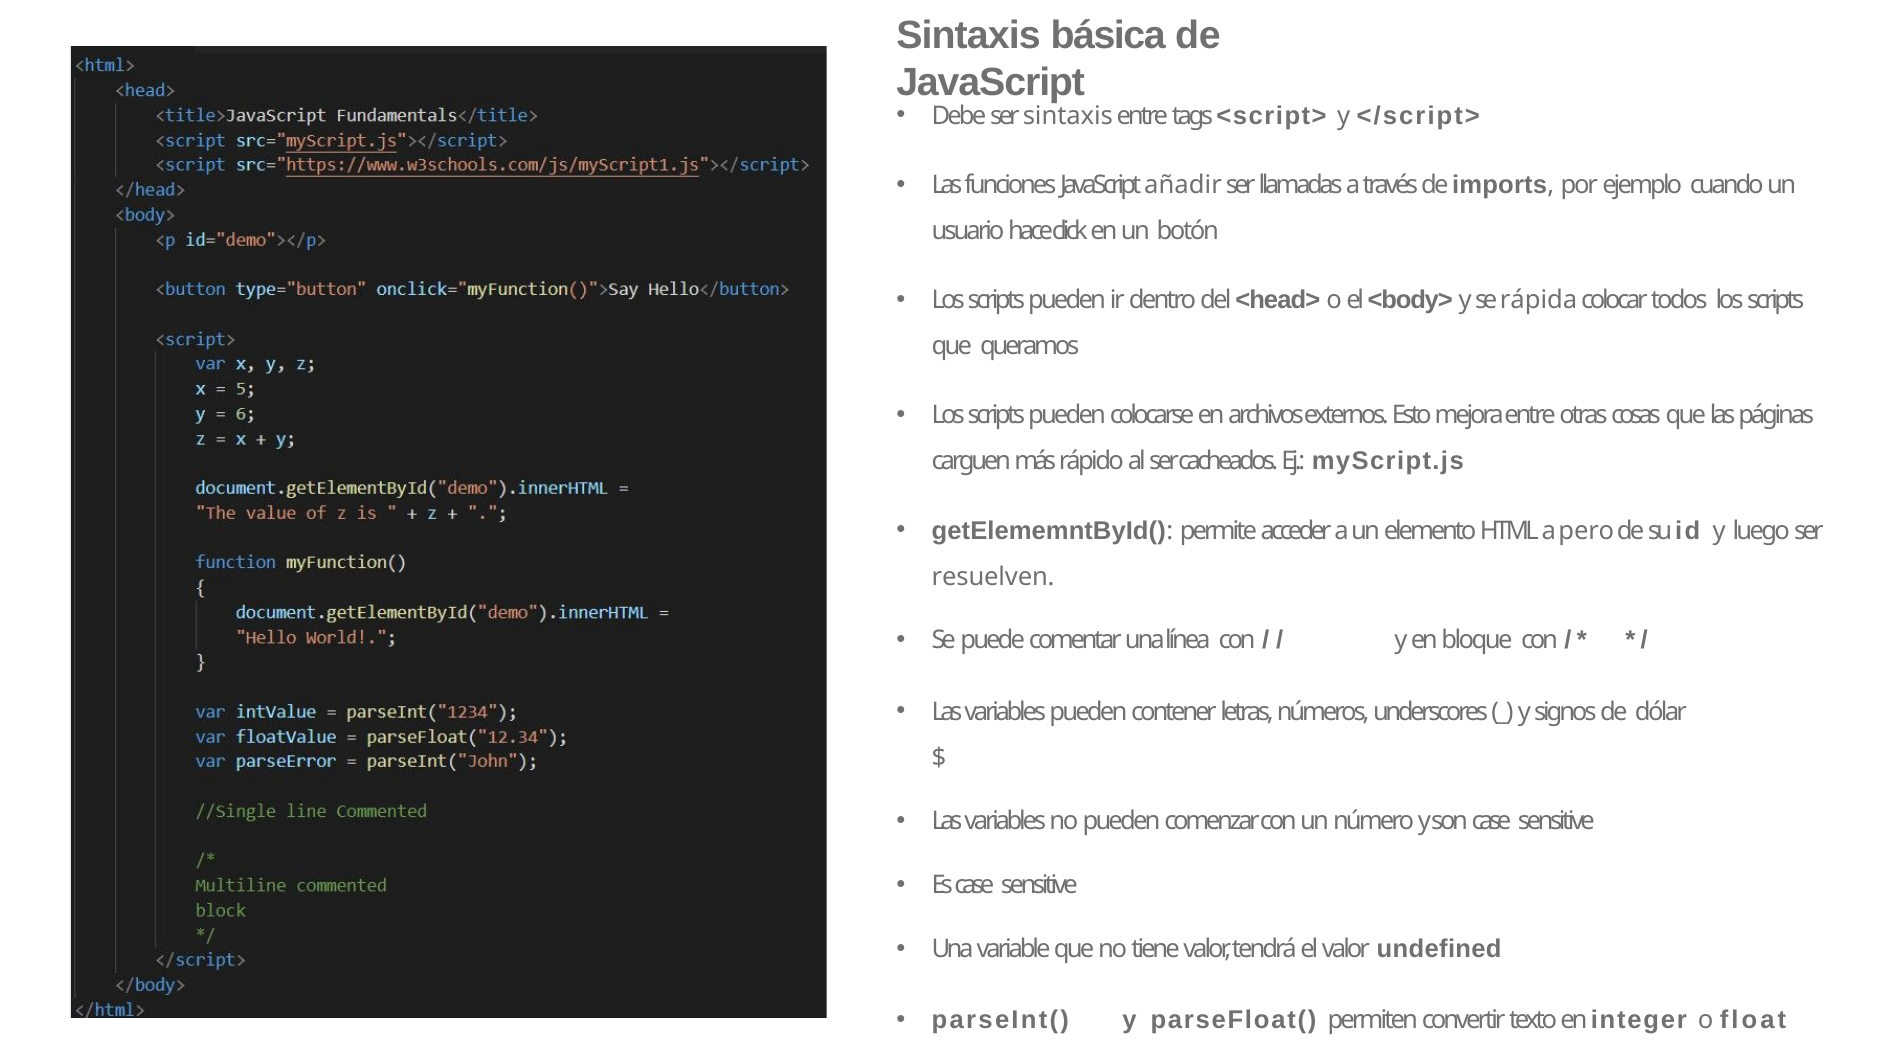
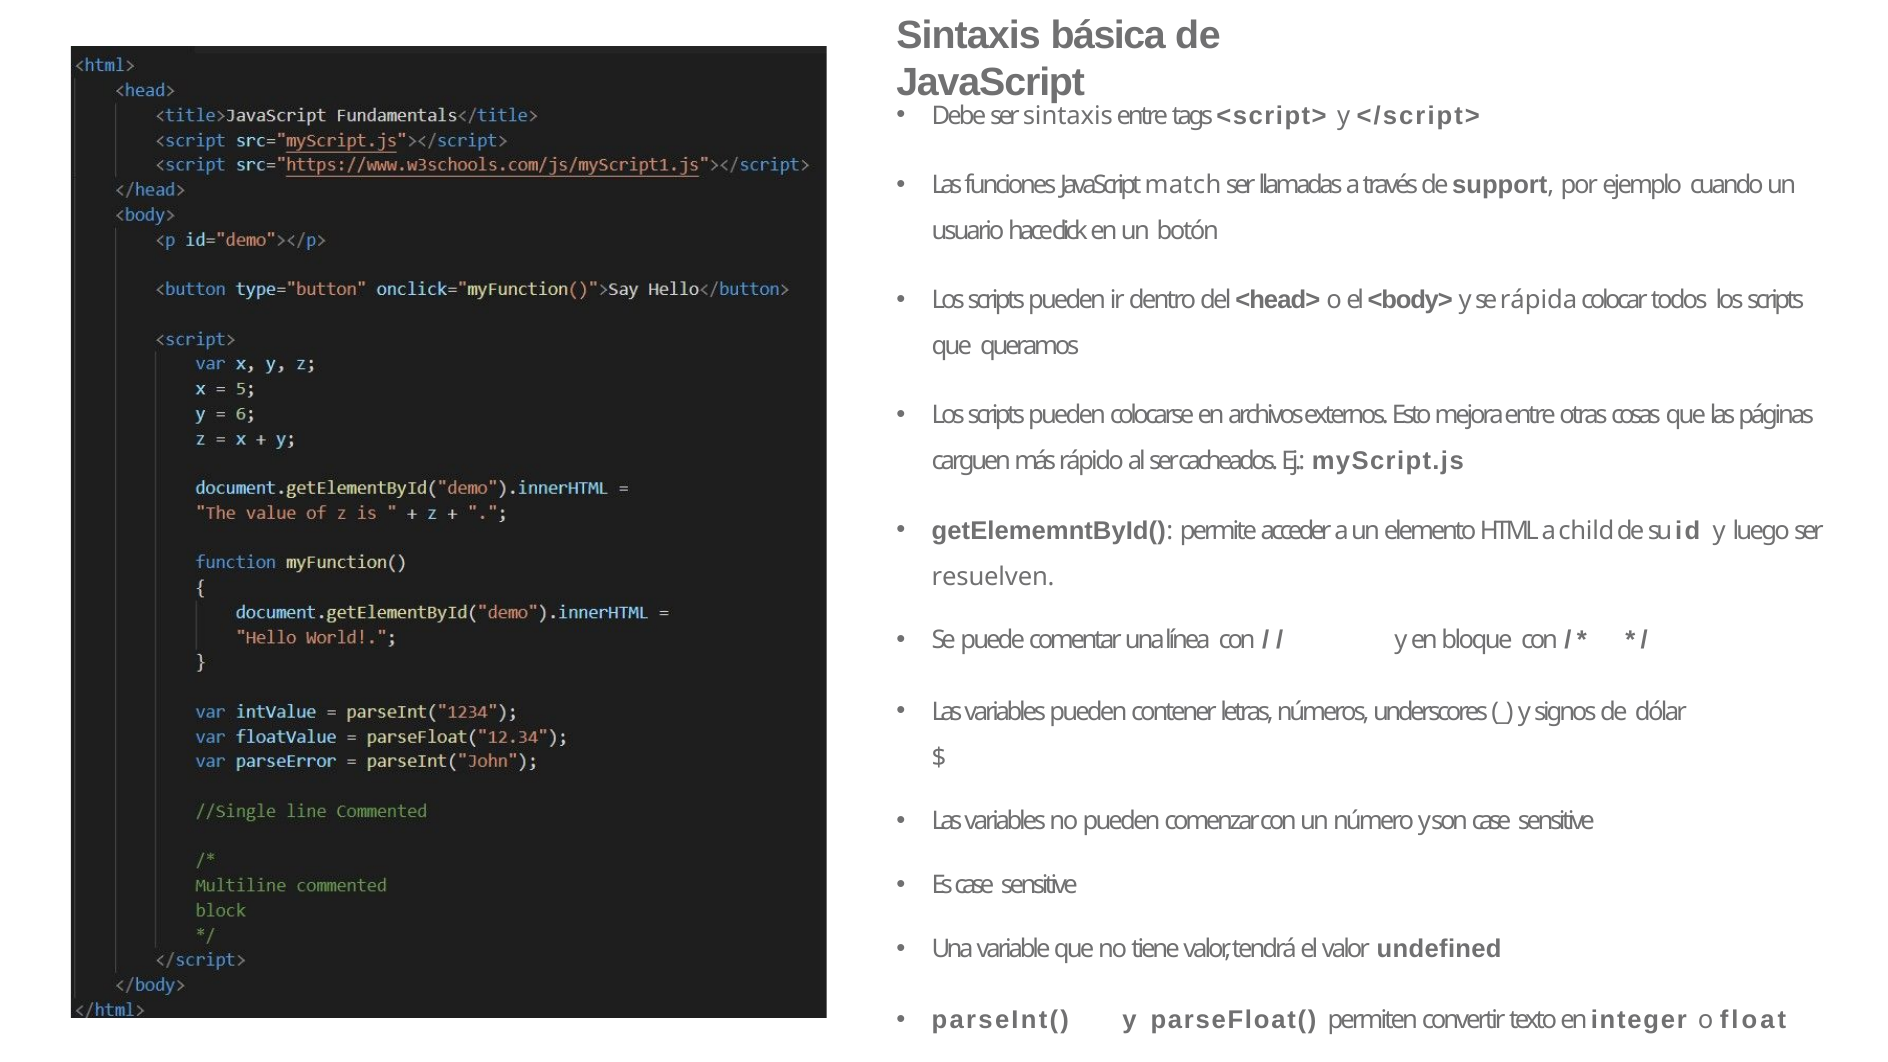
añadir: añadir -> match (1183, 185)
imports: imports -> support (1500, 185)
pero: pero -> child (1586, 531)
